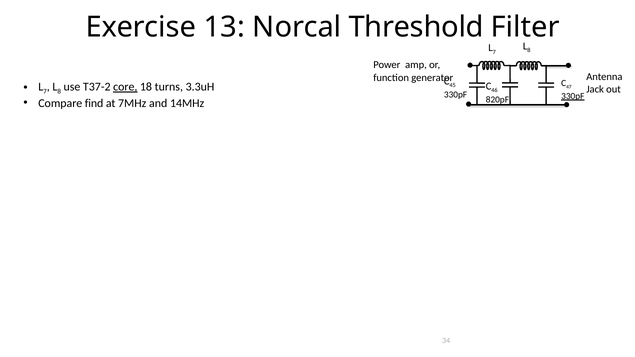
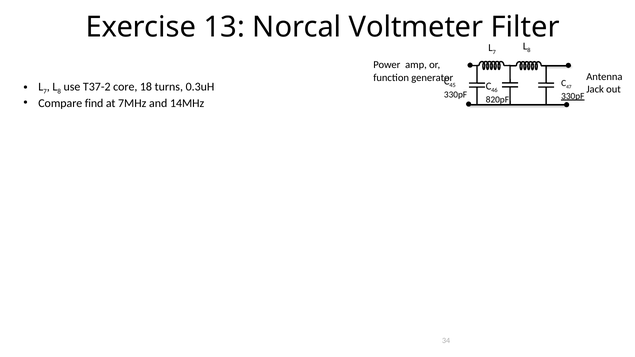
Threshold: Threshold -> Voltmeter (416, 27)
core underline: present -> none (125, 87)
3.3uH: 3.3uH -> 0.3uH (200, 87)
